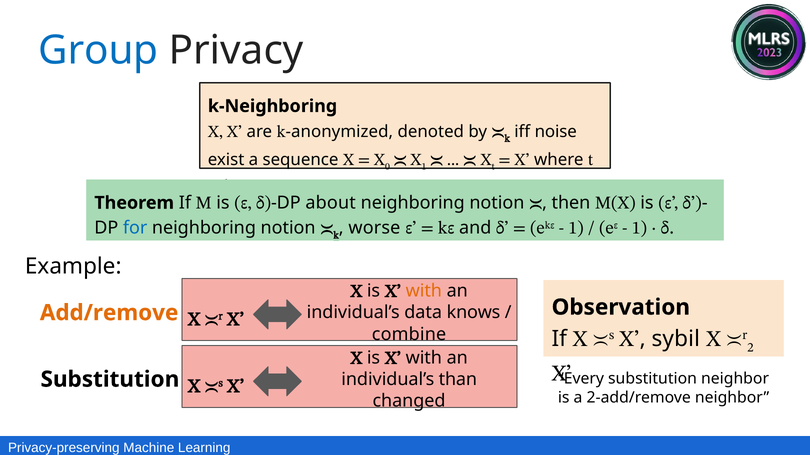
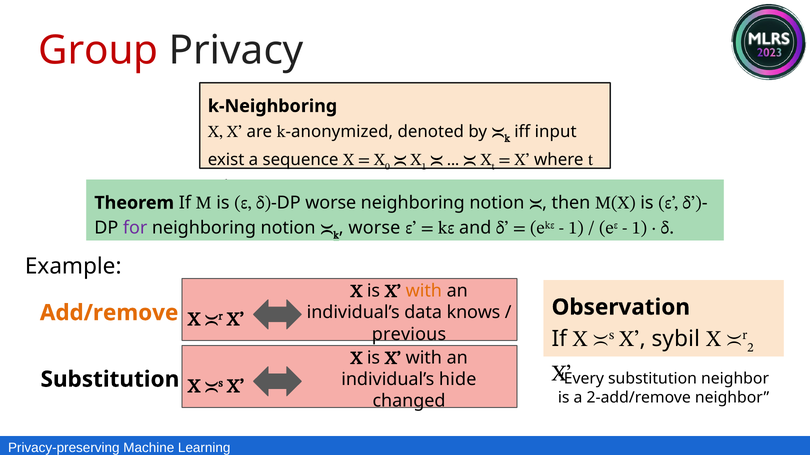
Group colour: blue -> red (98, 51)
noise: noise -> input (556, 132)
about: about -> worse (331, 203)
for colour: blue -> purple (135, 228)
combine: combine -> previous (409, 335)
than: than -> hide (458, 380)
